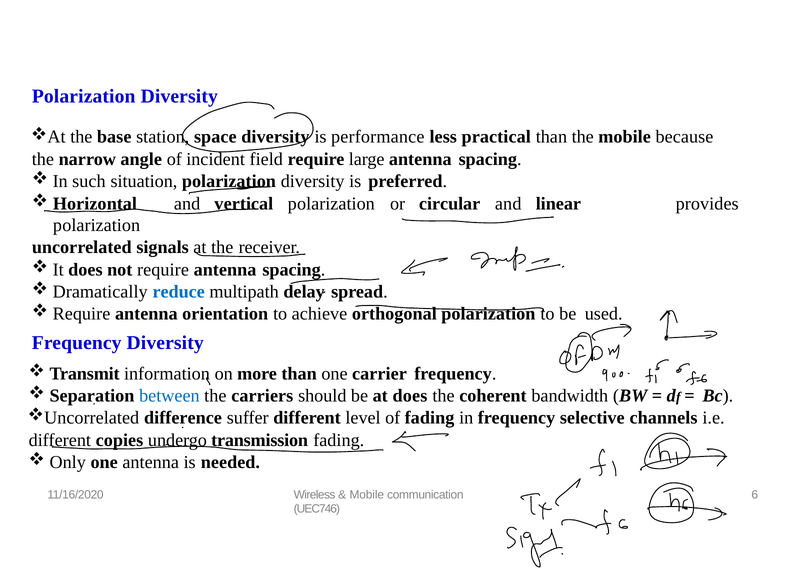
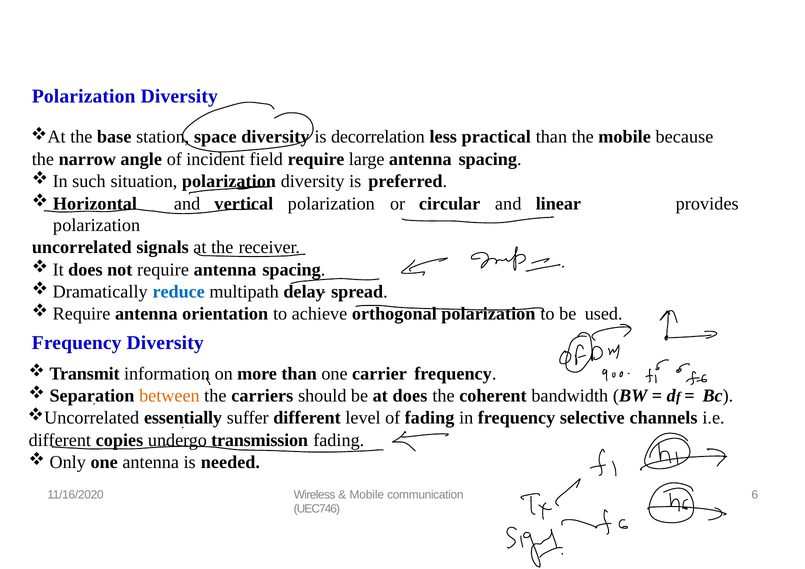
performance: performance -> decorrelation (378, 137)
between colour: blue -> orange (169, 396)
difference: difference -> essentially (183, 418)
